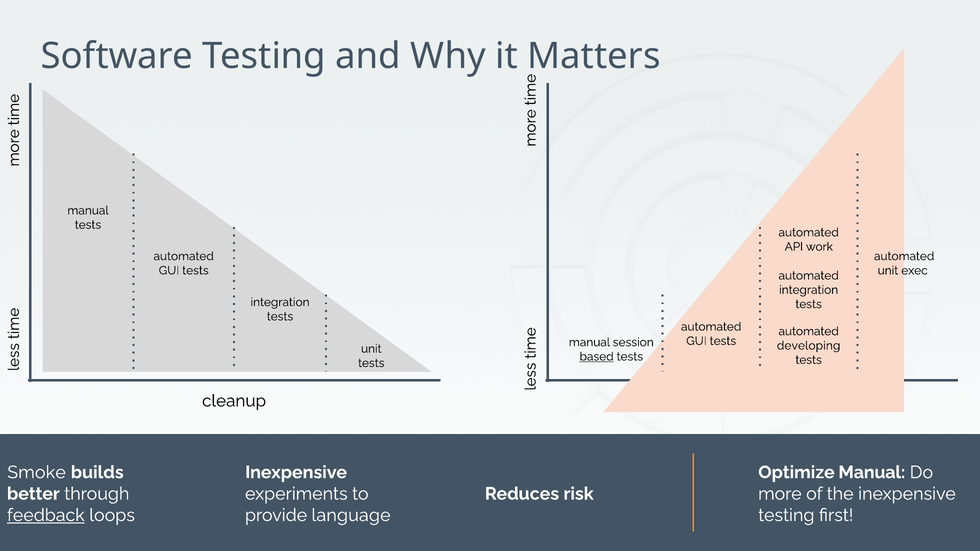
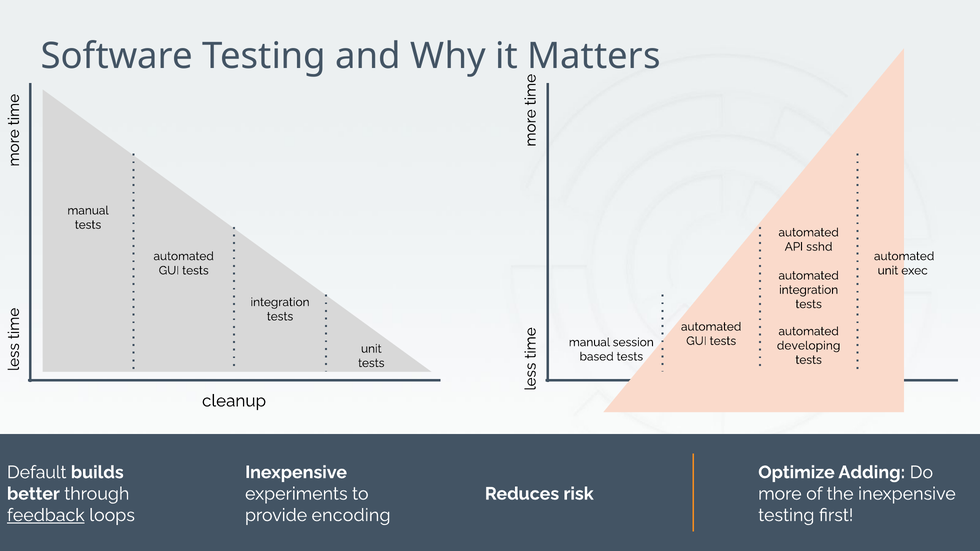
work: work -> sshd (819, 247)
based underline: present -> none (597, 357)
Smoke: Smoke -> Default (37, 473)
Optimize Manual: Manual -> Adding (872, 473)
language: language -> encoding (351, 515)
